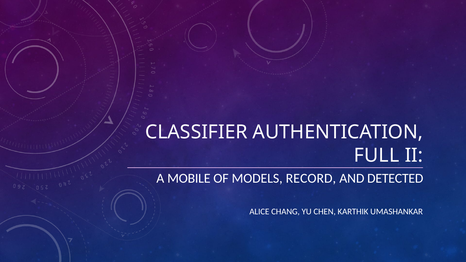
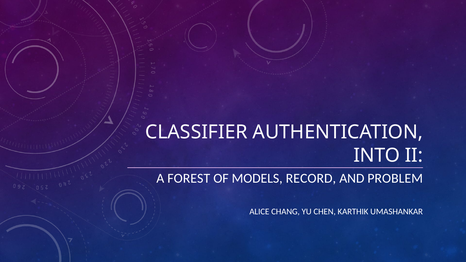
FULL: FULL -> INTO (377, 156)
MOBILE: MOBILE -> FOREST (189, 178)
DETECTED: DETECTED -> PROBLEM (395, 178)
